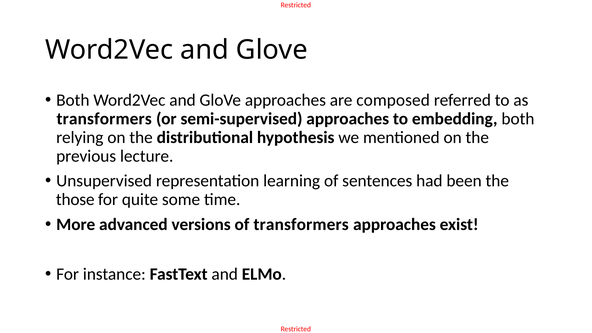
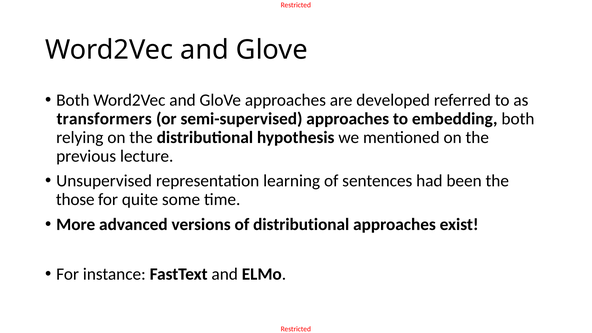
composed: composed -> developed (393, 100)
of transformers: transformers -> distributional (301, 224)
